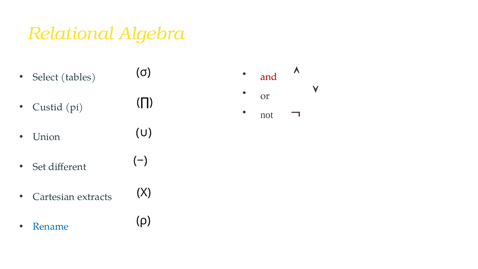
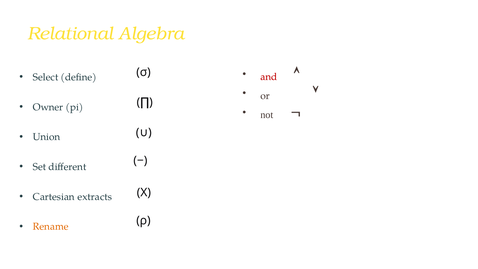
tables: tables -> define (79, 77)
Custid: Custid -> Owner (48, 107)
Rename colour: blue -> orange (51, 227)
